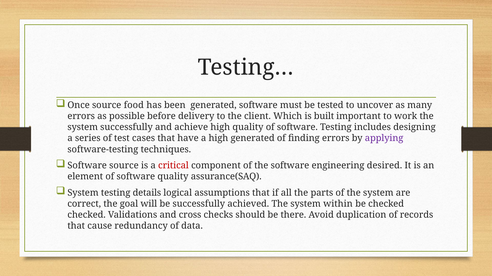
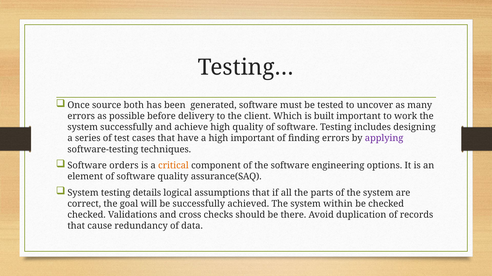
food: food -> both (134, 105)
high generated: generated -> important (253, 139)
Software source: source -> orders (124, 166)
critical colour: red -> orange (173, 166)
desired: desired -> options (384, 166)
